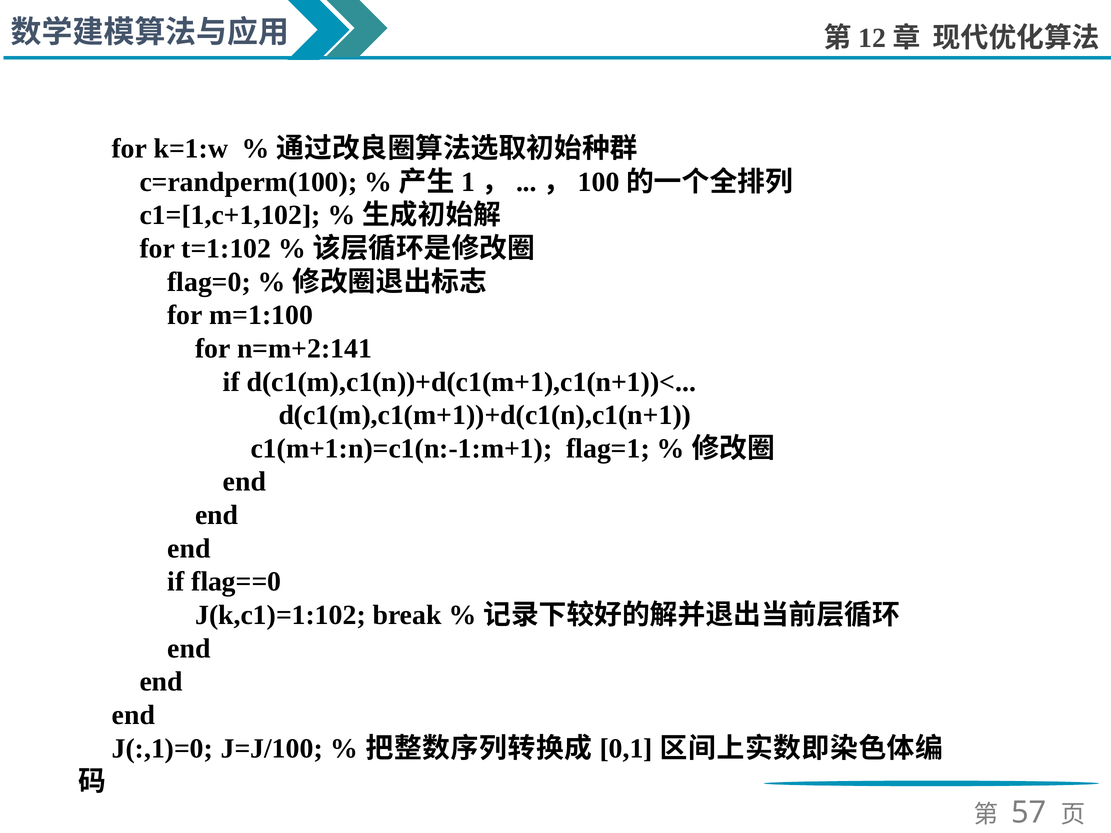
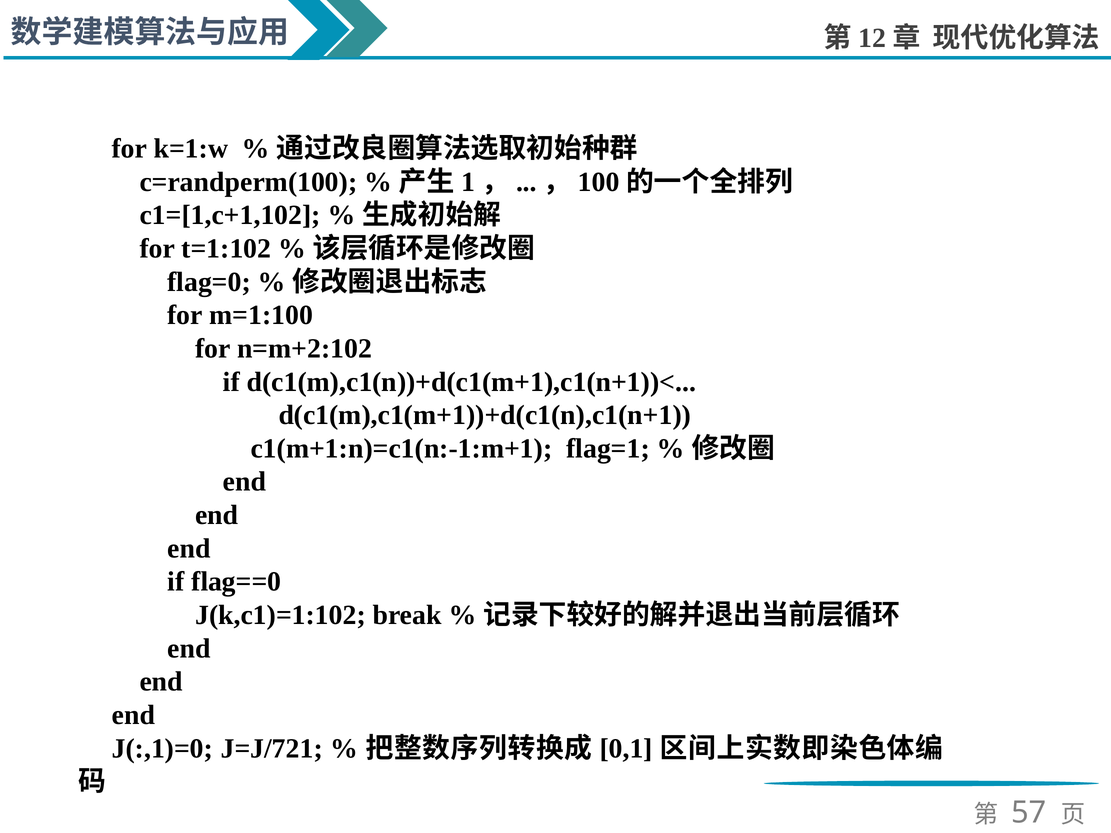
n=m+2:141: n=m+2:141 -> n=m+2:102 (304, 349)
J=J/100: J=J/100 -> J=J/721 (272, 749)
